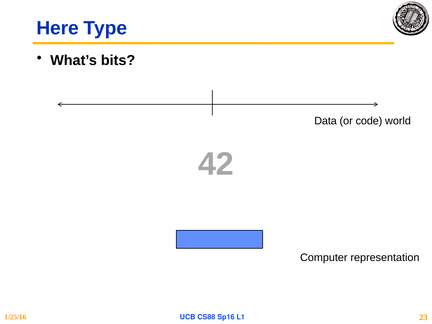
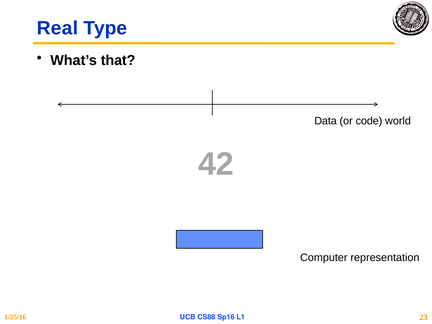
Here: Here -> Real (57, 28)
bits: bits -> that (118, 60)
